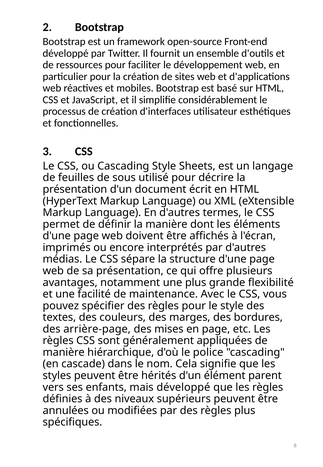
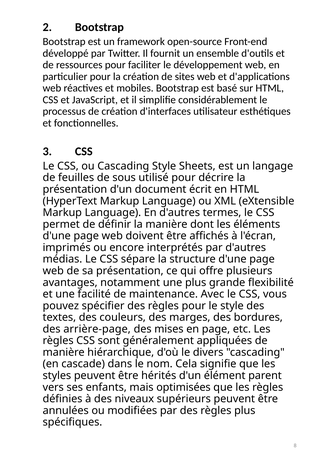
police: police -> divers (208, 352)
mais développé: développé -> optimisées (183, 387)
